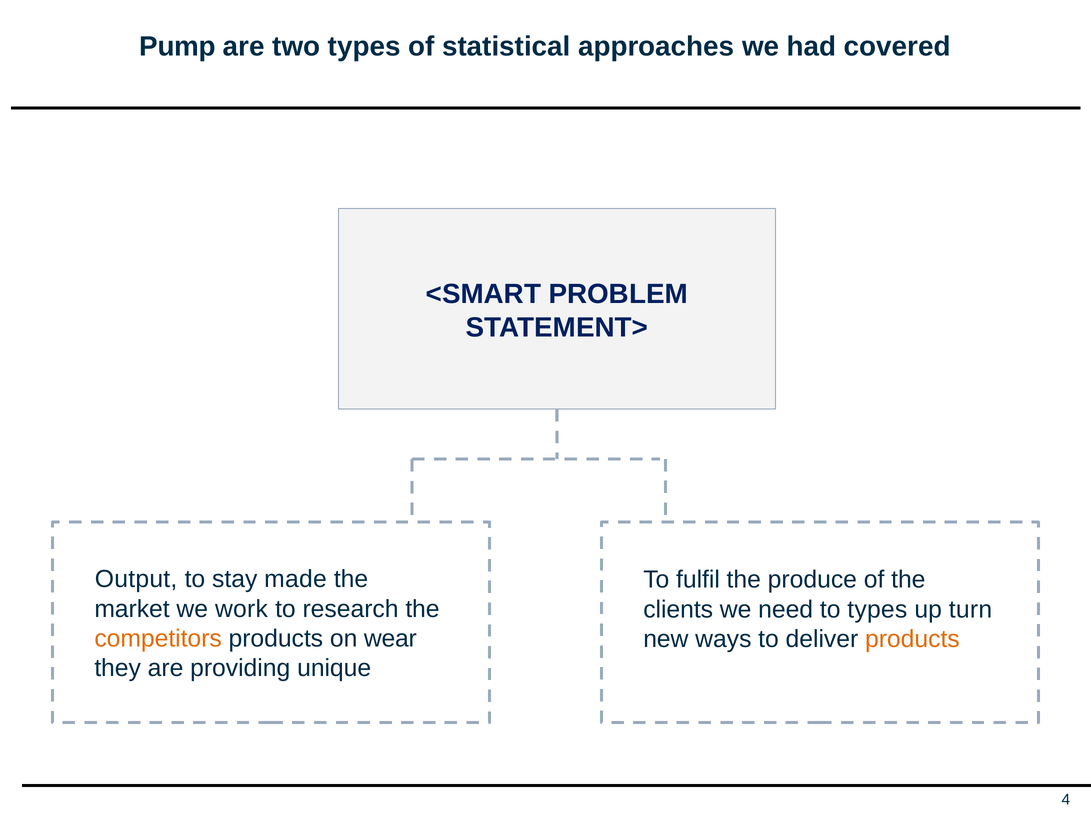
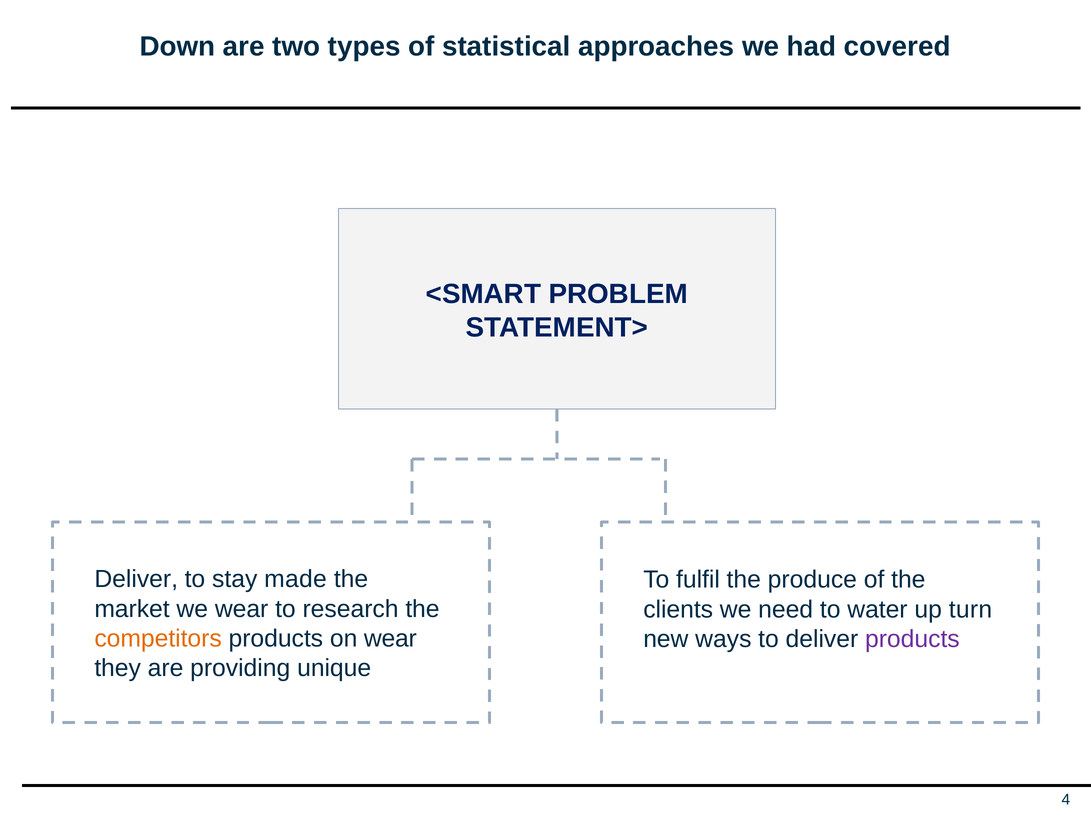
Pump: Pump -> Down (177, 47)
Output: Output -> Deliver (136, 580)
we work: work -> wear (242, 609)
to types: types -> water (877, 610)
products colour: orange -> purple (912, 639)
